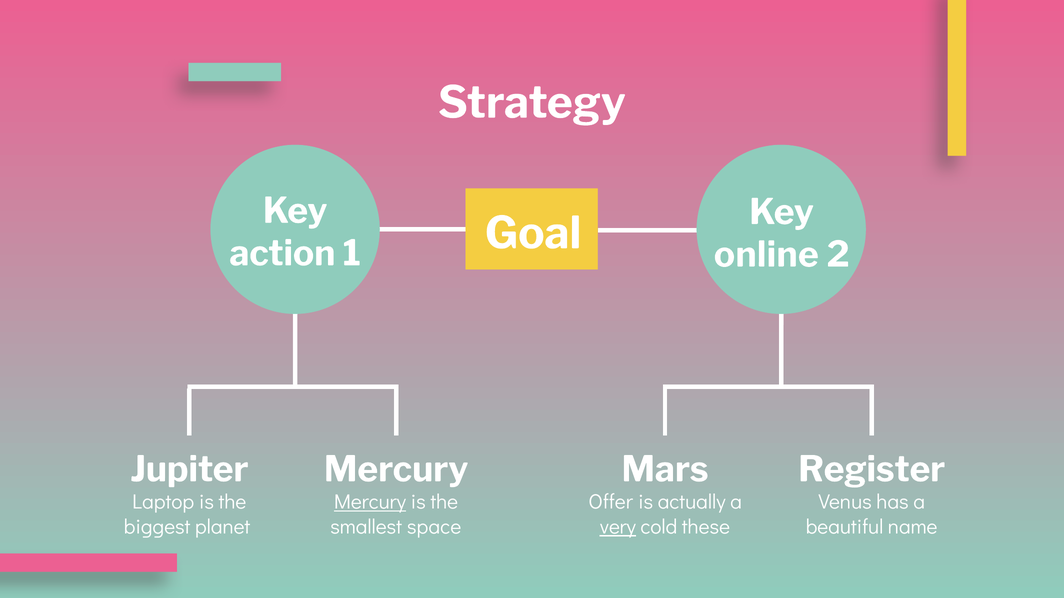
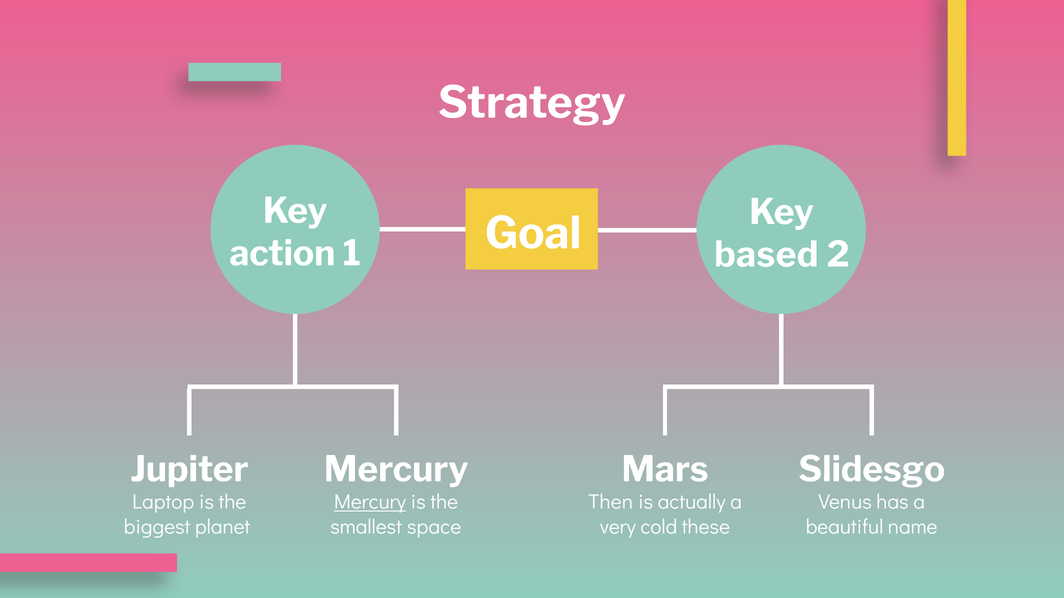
online: online -> based (766, 255)
Register: Register -> Slidesgo (872, 470)
Offer: Offer -> Then (611, 503)
very underline: present -> none (618, 527)
